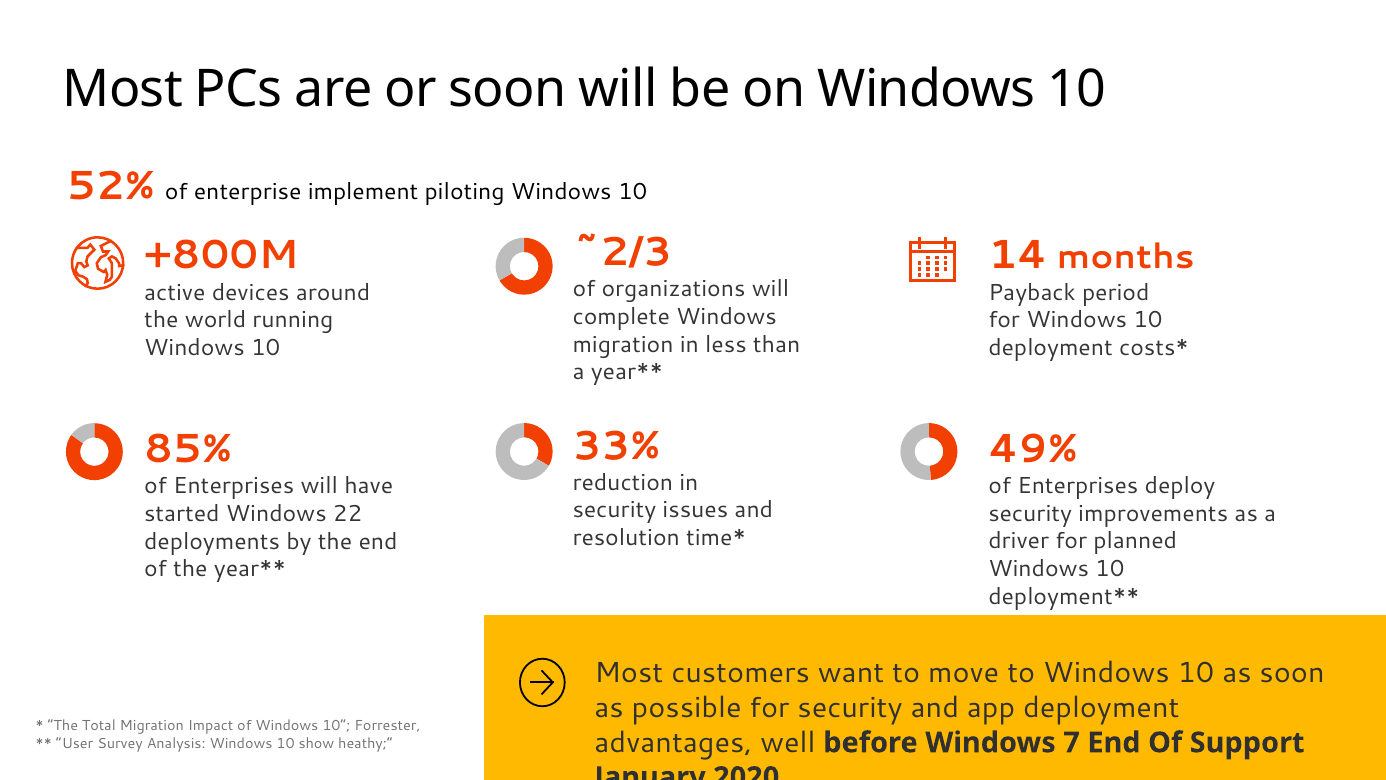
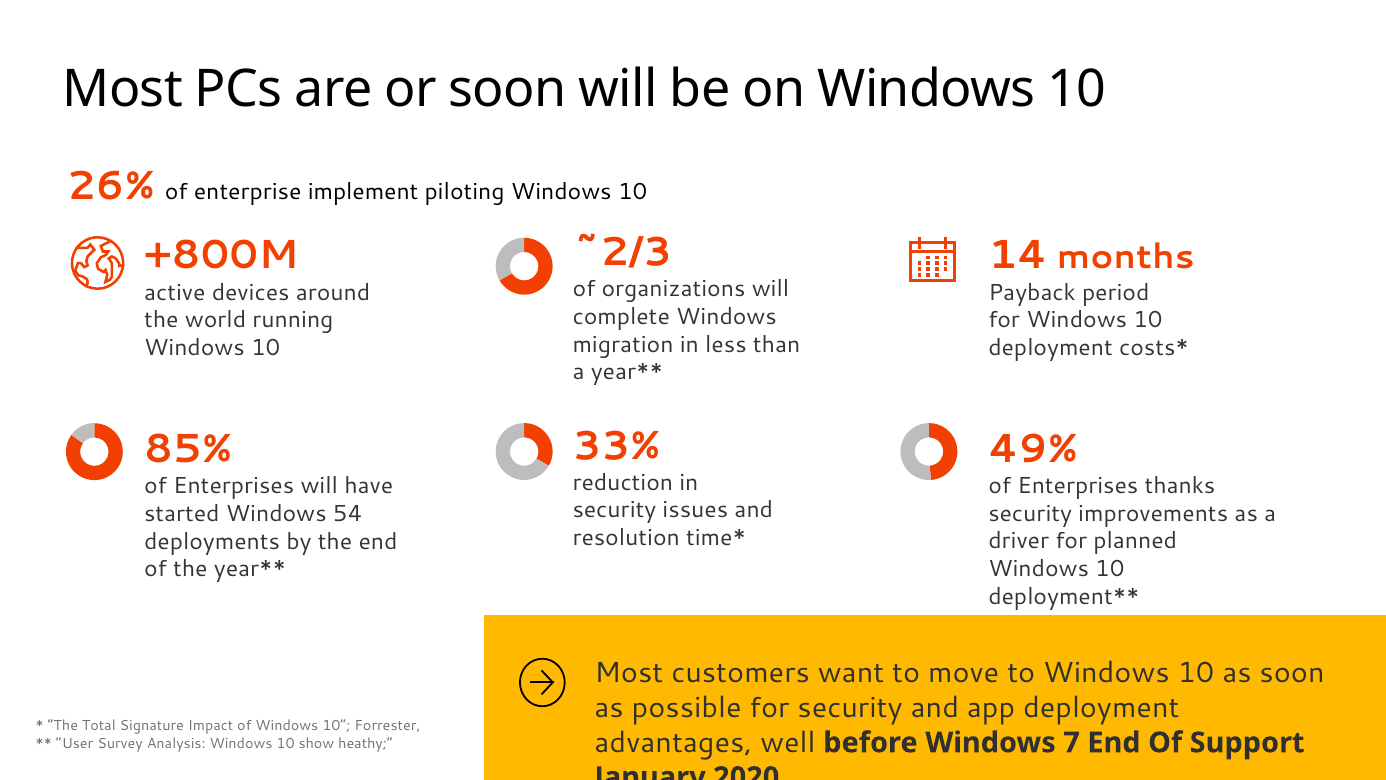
52%: 52% -> 26% (110, 186)
deploy: deploy -> thanks (1180, 486)
22: 22 -> 54 (348, 513)
Total Migration: Migration -> Signature (152, 726)
